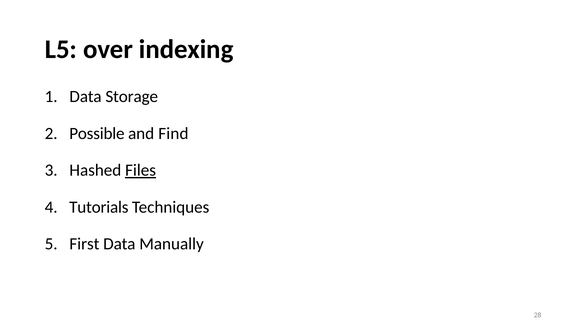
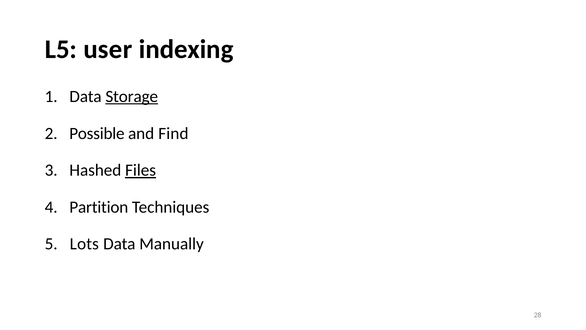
over: over -> user (108, 49)
Storage underline: none -> present (132, 97)
Tutorials: Tutorials -> Partition (99, 207)
First: First -> Lots (84, 244)
